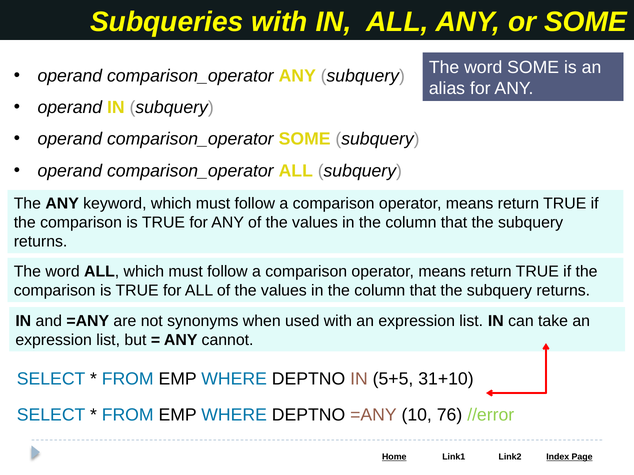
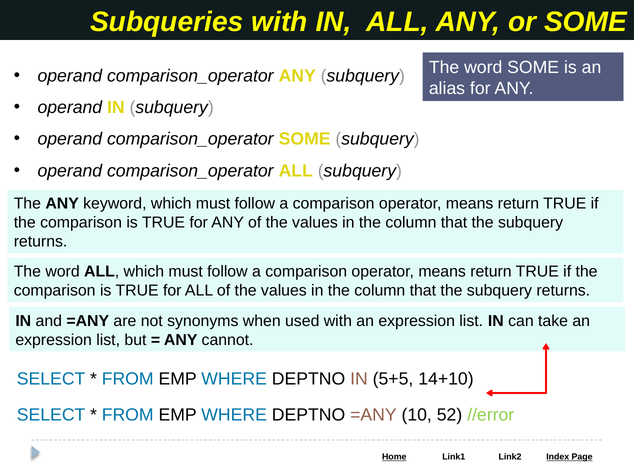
31+10: 31+10 -> 14+10 (446, 379)
76: 76 -> 52 (450, 415)
